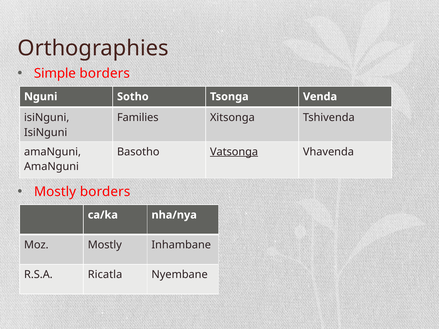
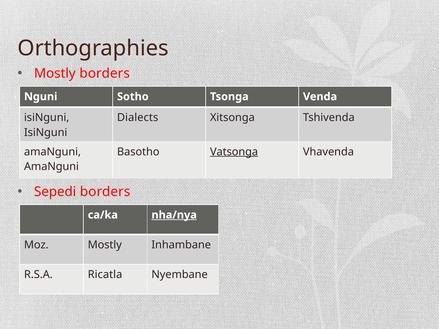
Simple: Simple -> Mostly (55, 74)
Families: Families -> Dialects (138, 118)
Mostly: Mostly -> Sepedi (55, 192)
nha/nya underline: none -> present (174, 215)
